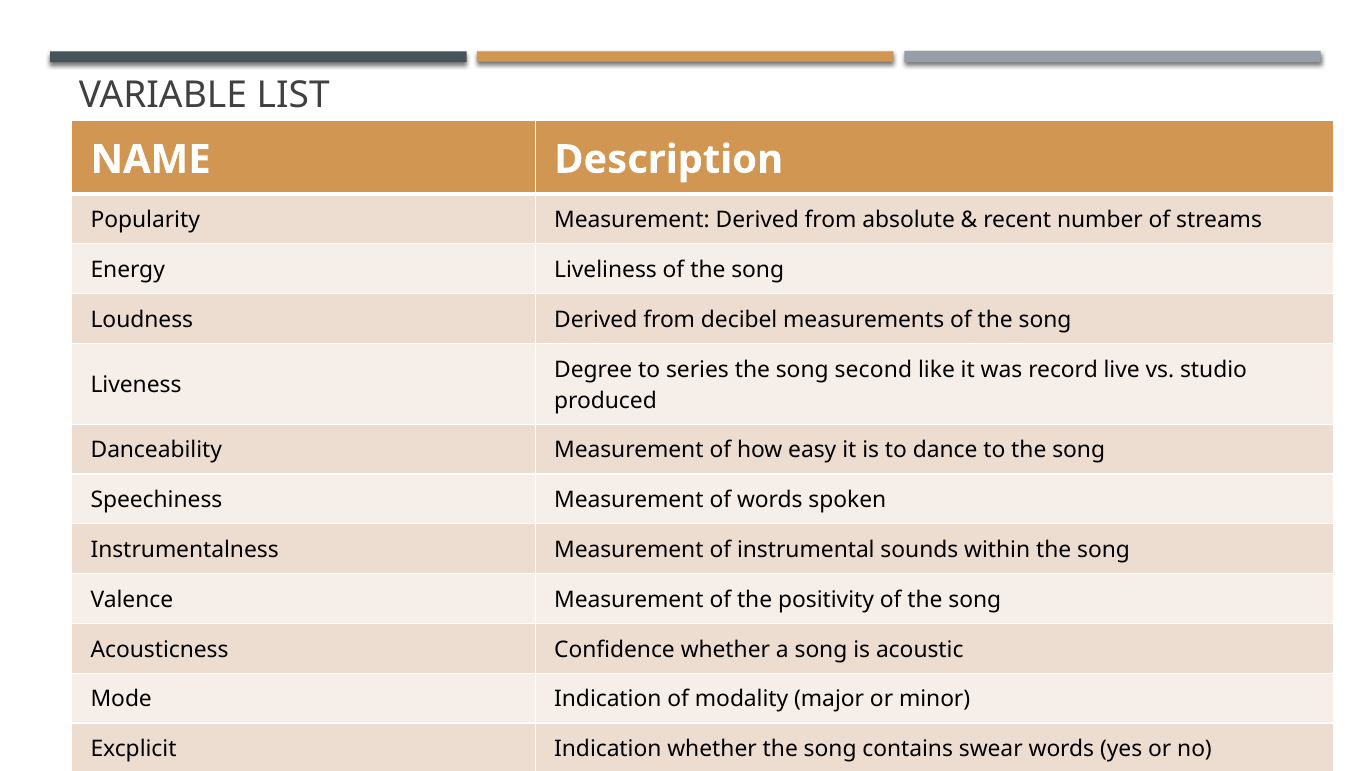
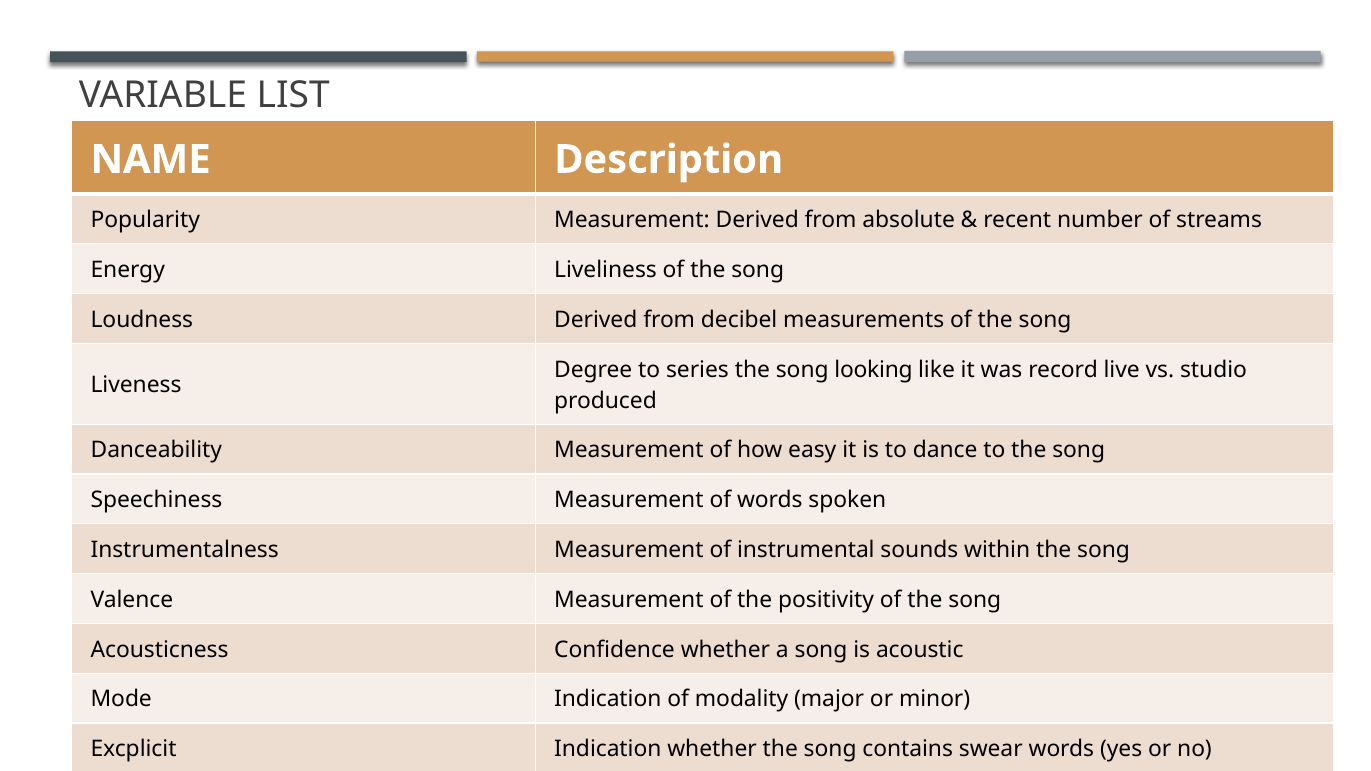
second: second -> looking (874, 370)
